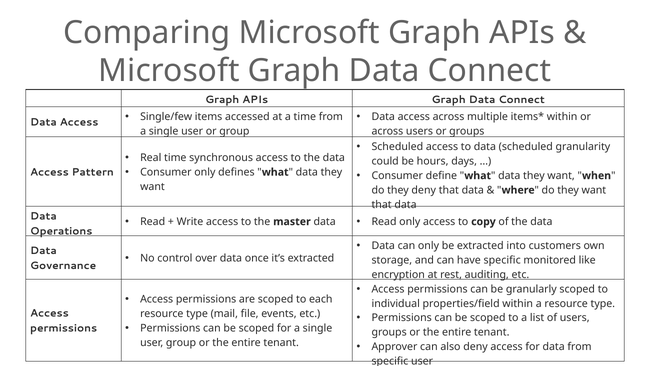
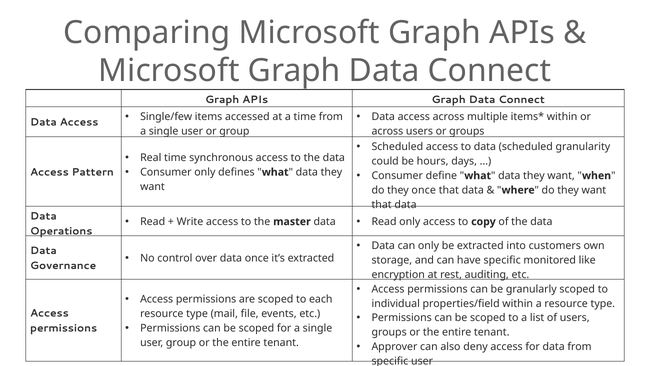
they deny: deny -> once (424, 190)
